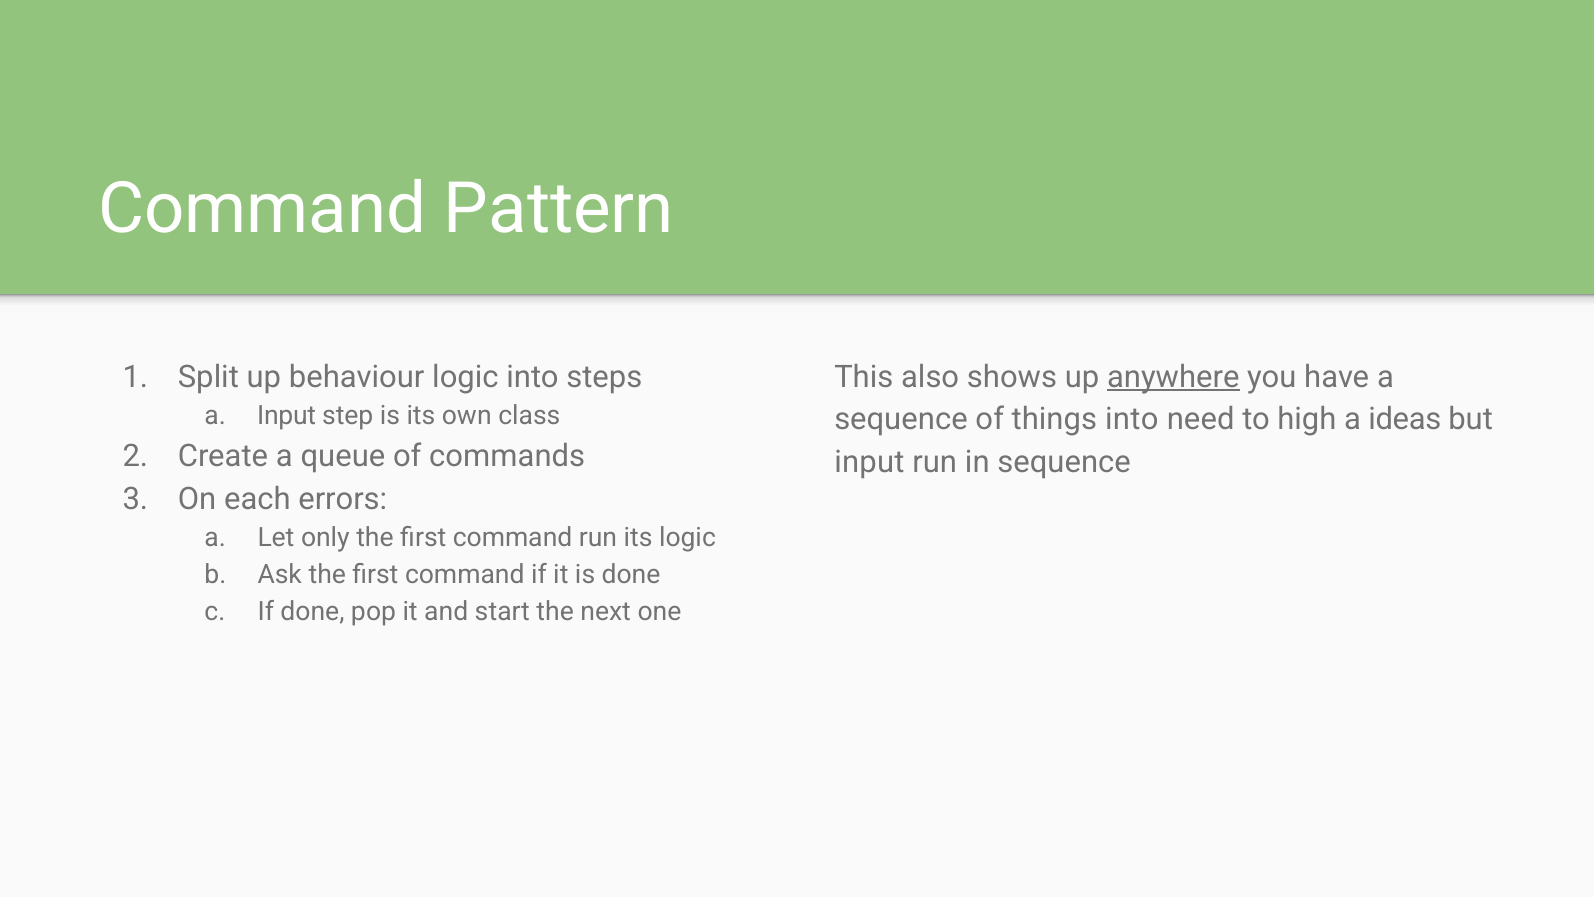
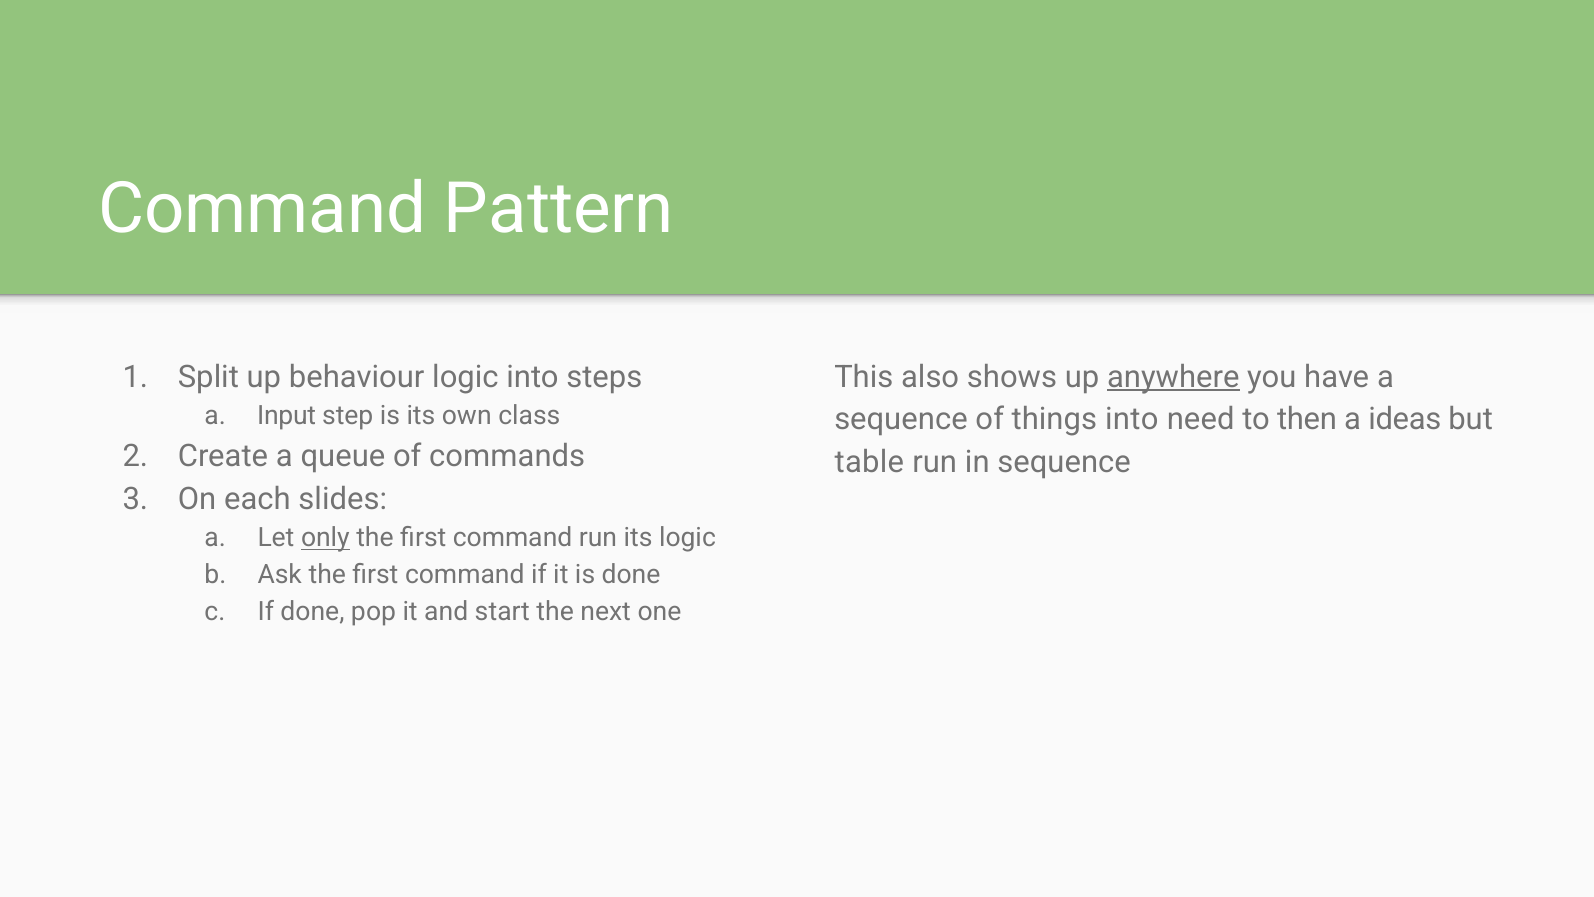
high: high -> then (1307, 420)
input: input -> table (869, 462)
errors: errors -> slides (343, 499)
only underline: none -> present (325, 538)
